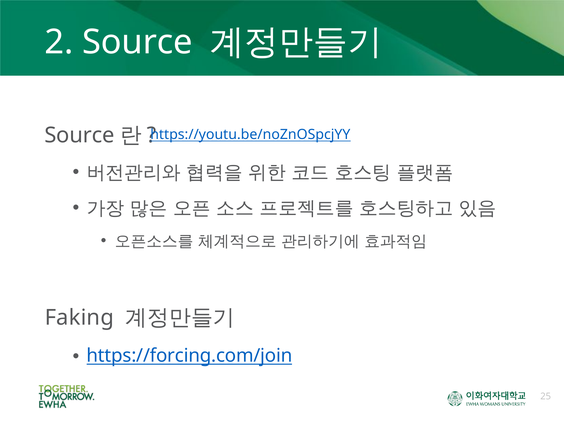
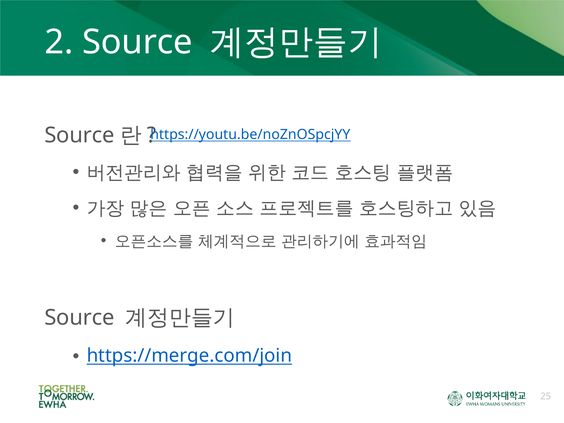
Faking: Faking -> Source (79, 318)
https://forcing.com/join: https://forcing.com/join -> https://merge.com/join (189, 356)
